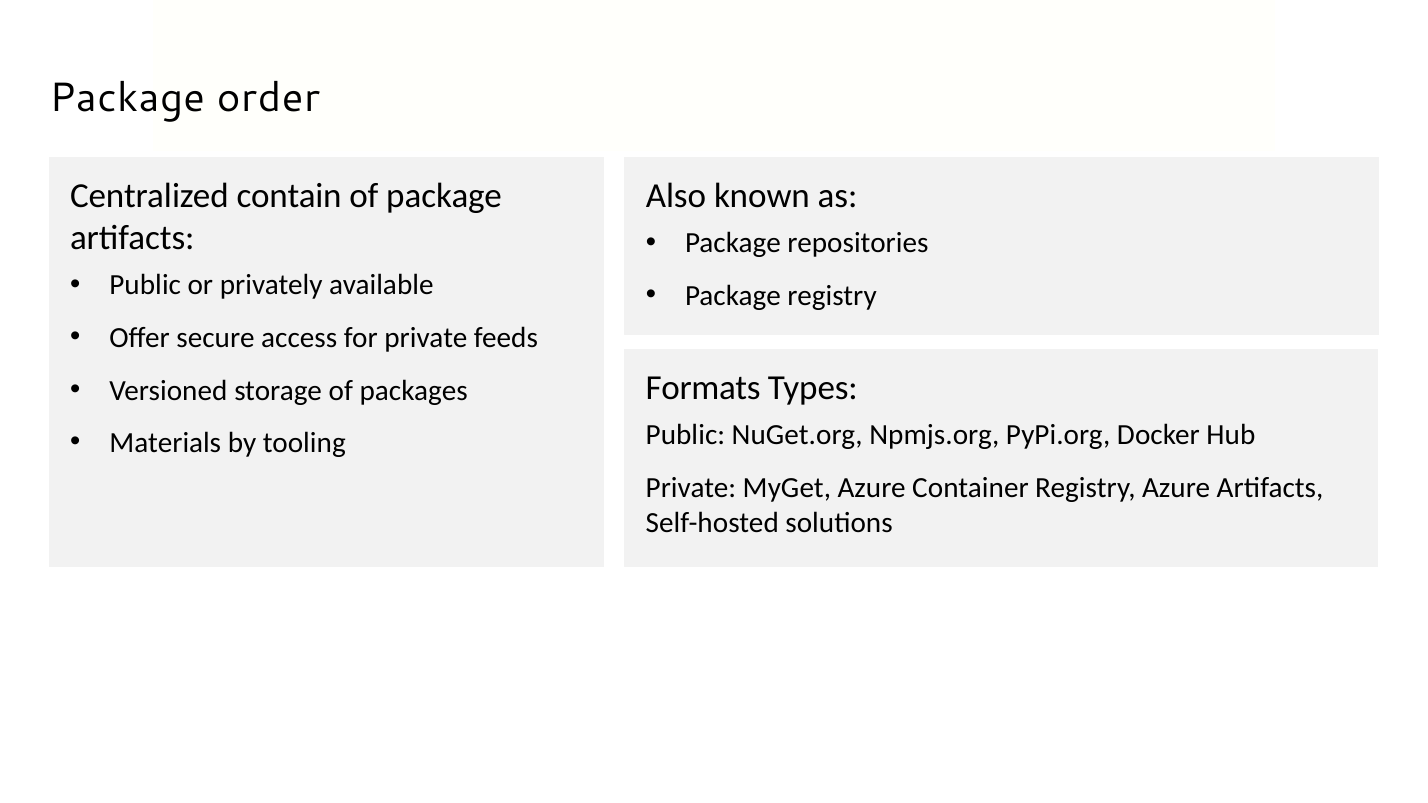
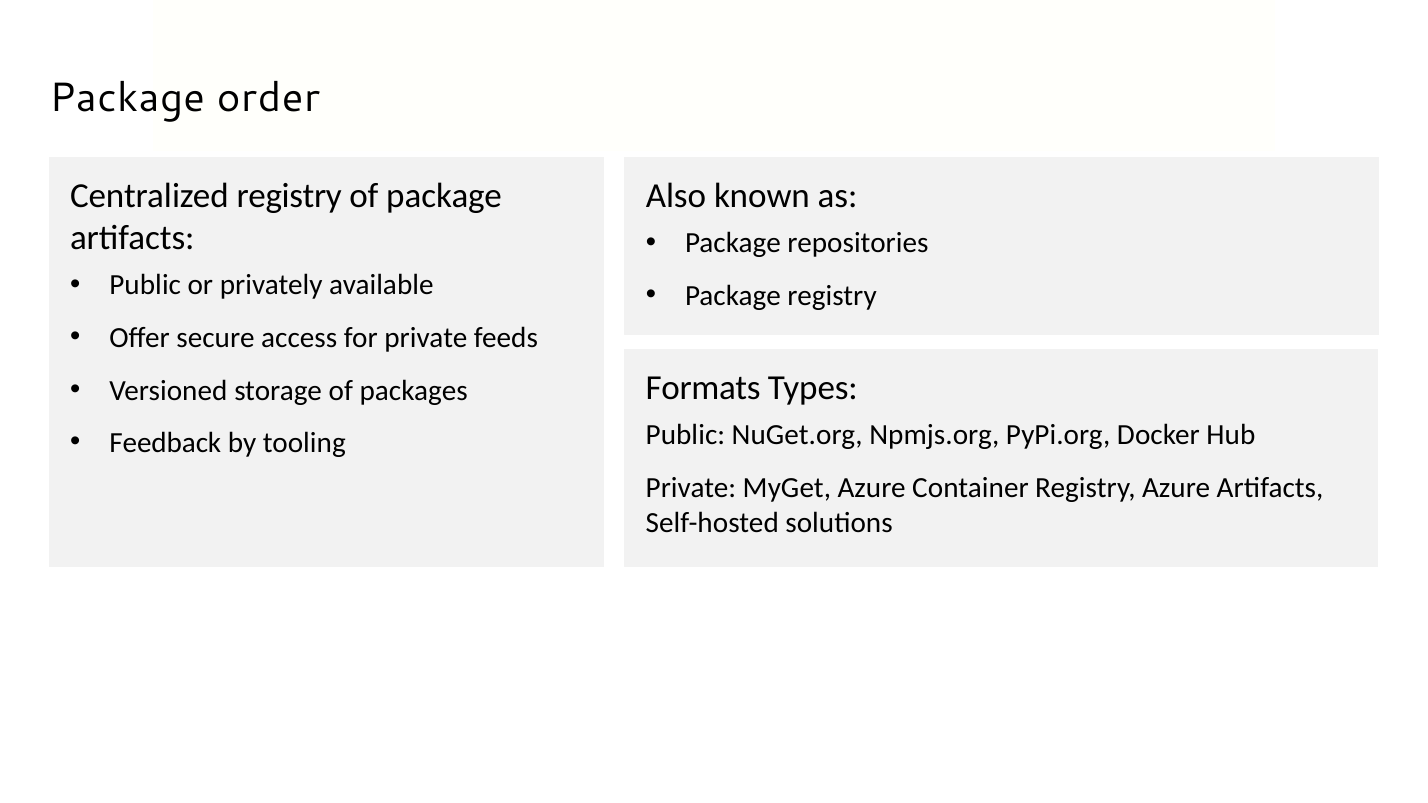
Centralized contain: contain -> registry (289, 196)
Materials: Materials -> Feedback (165, 443)
